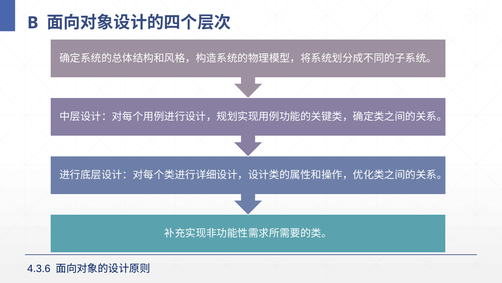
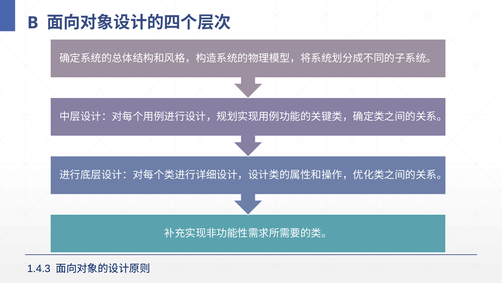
4.3.6: 4.3.6 -> 1.4.3 (39, 268)
